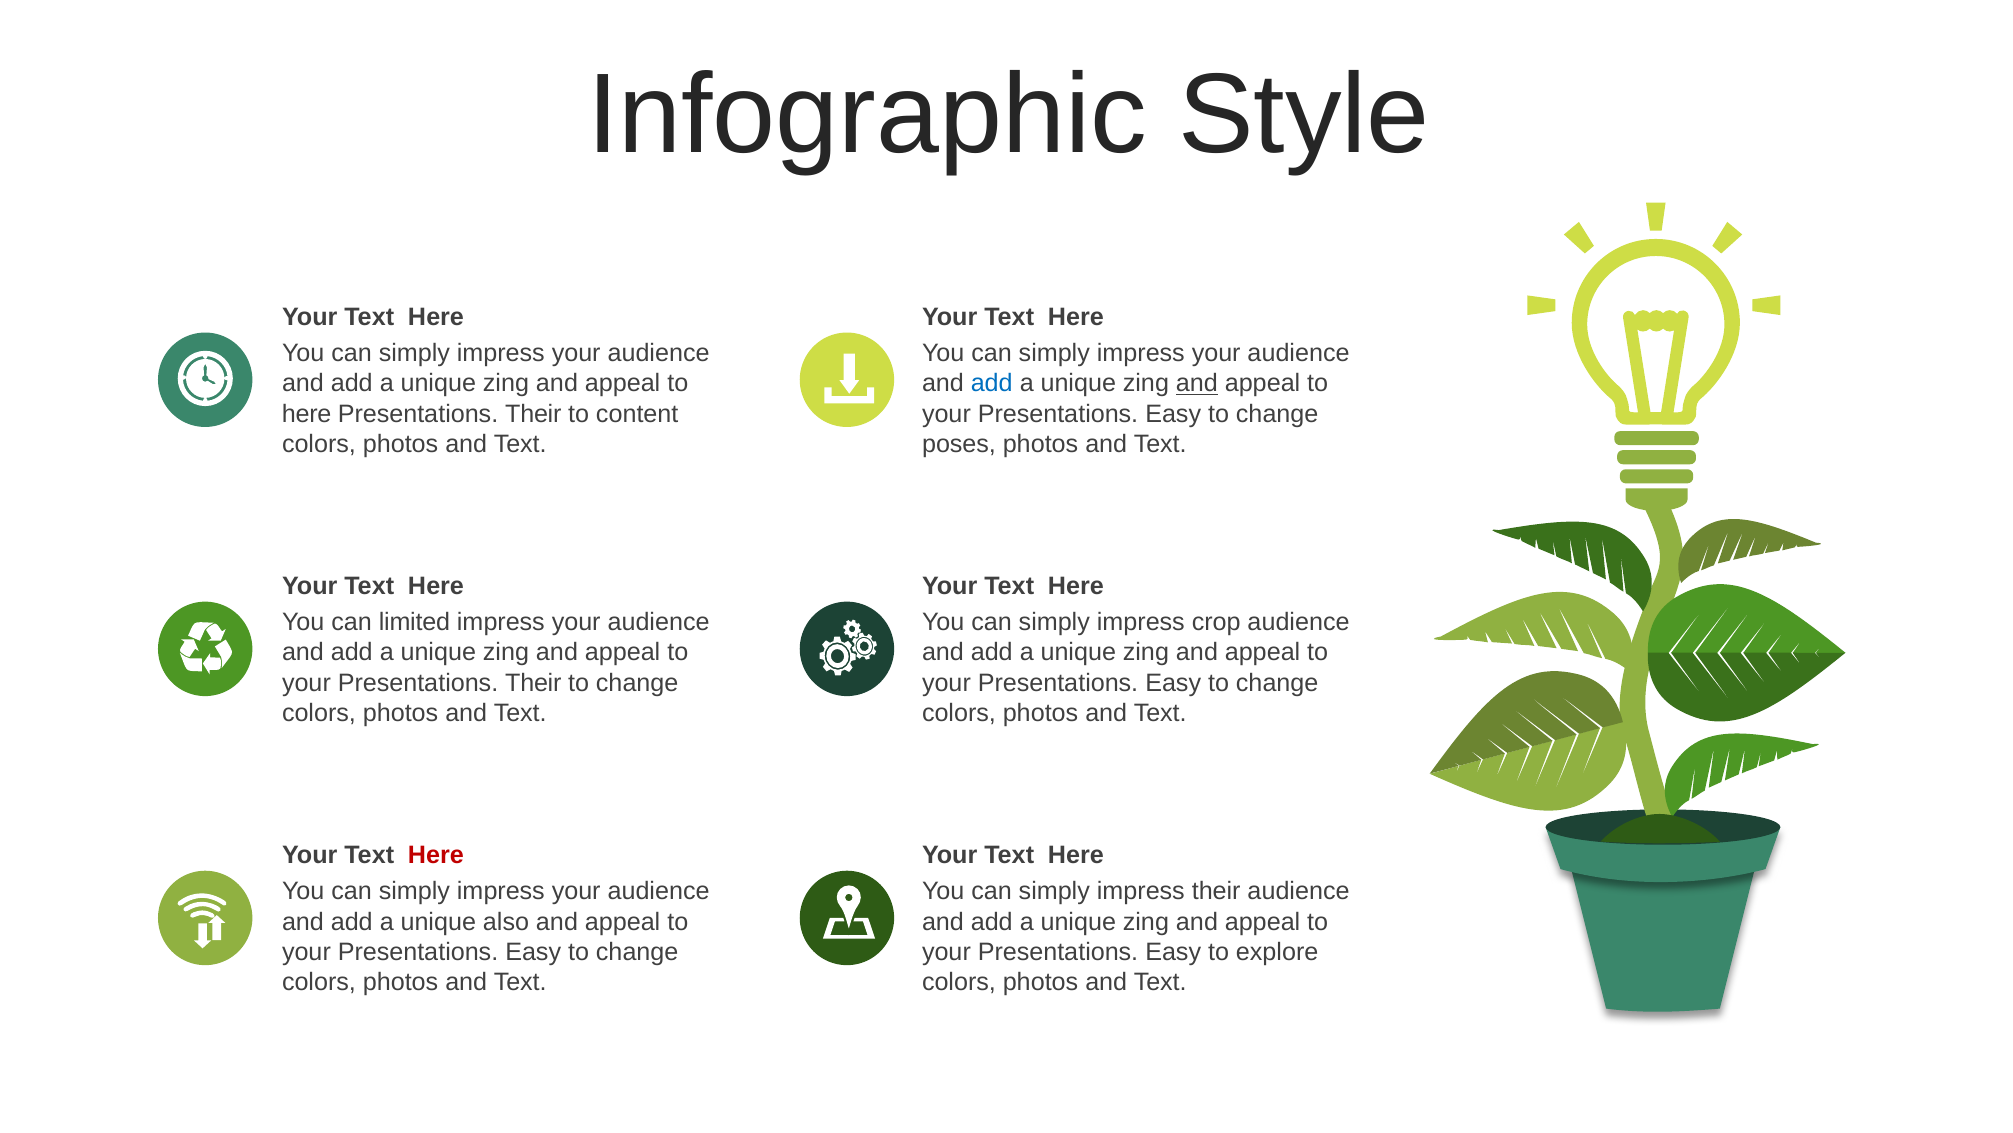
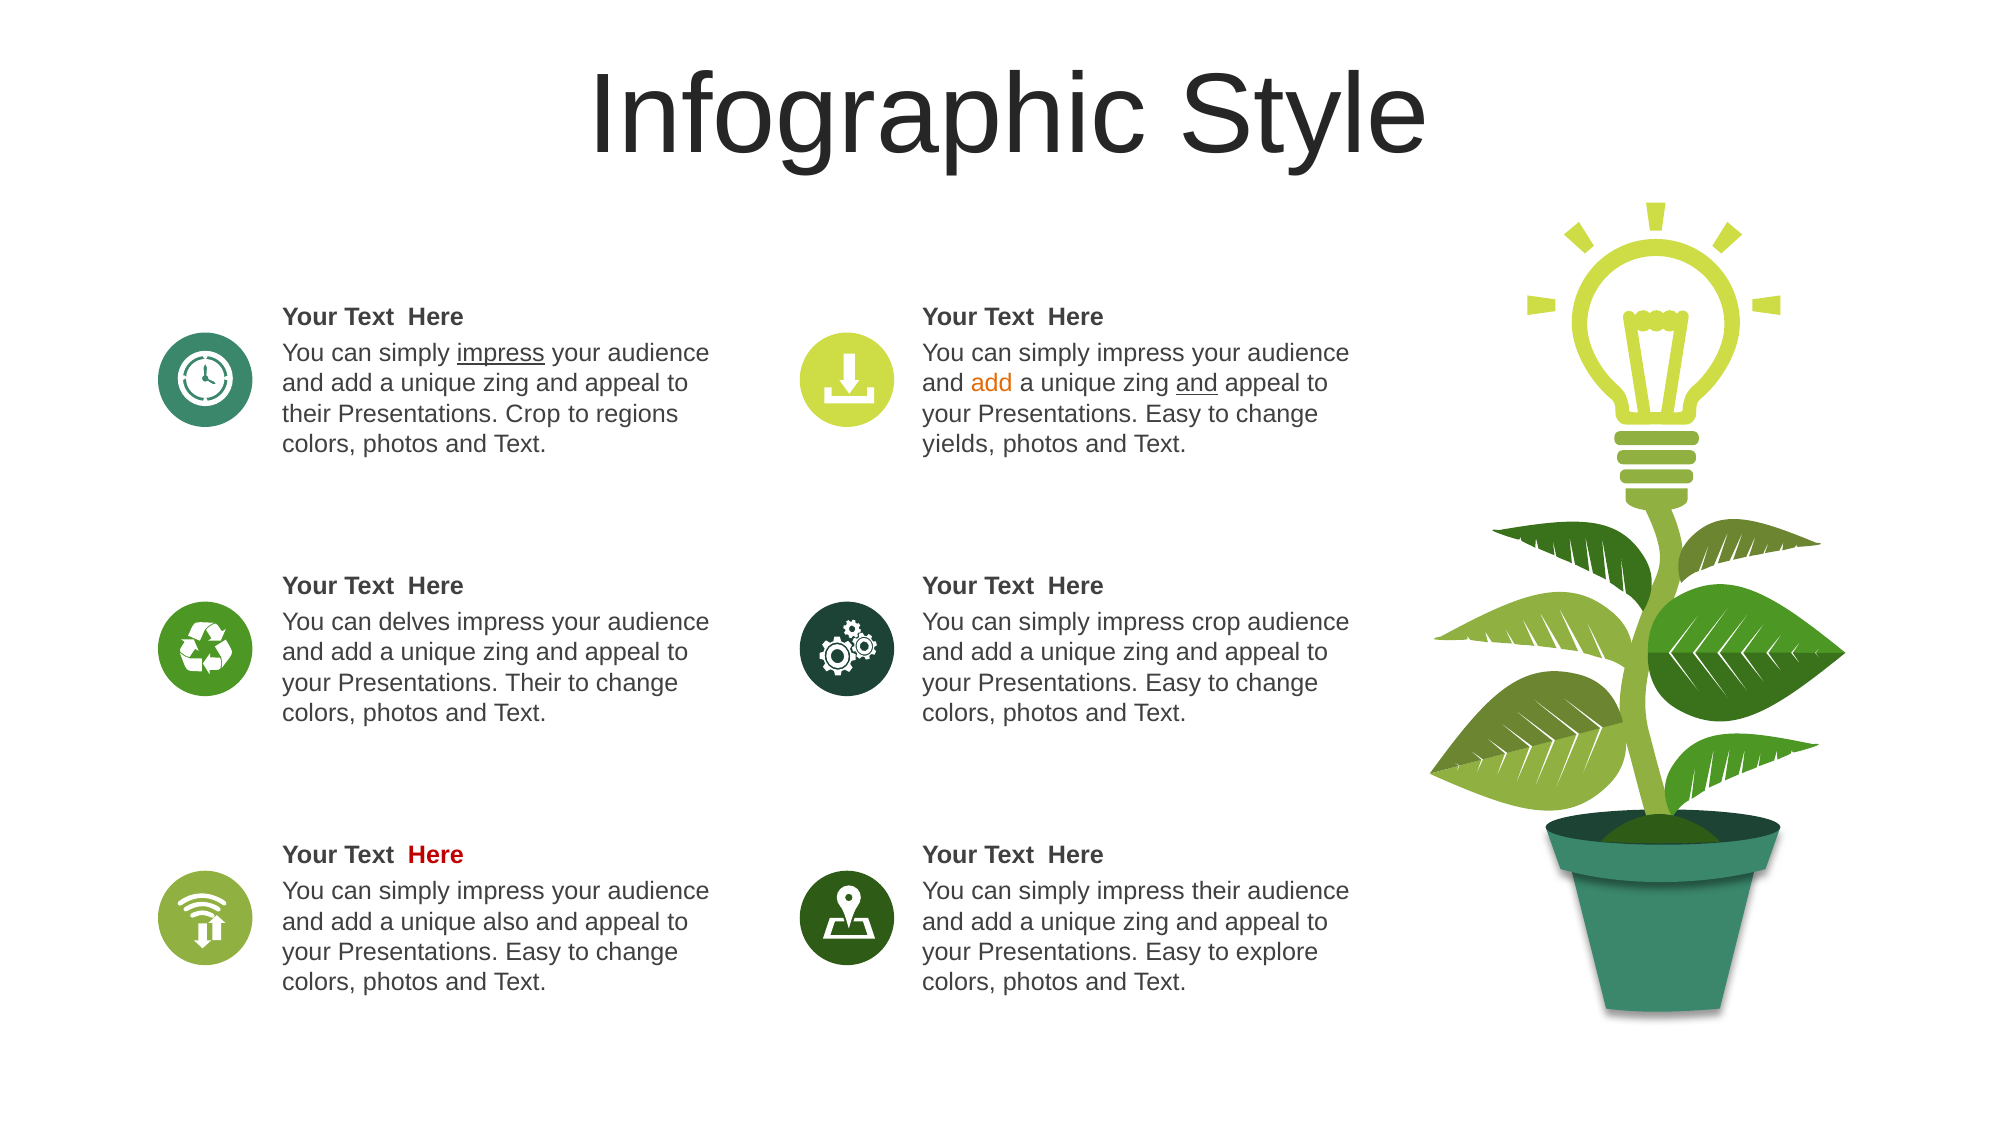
impress underline: none -> present (501, 353)
add colour: blue -> orange (992, 383)
here: here -> their (307, 414)
Their: Their -> Crop (533, 414)
content: content -> regions (637, 414)
poses: poses -> yields (959, 444)
limited: limited -> delves (414, 622)
